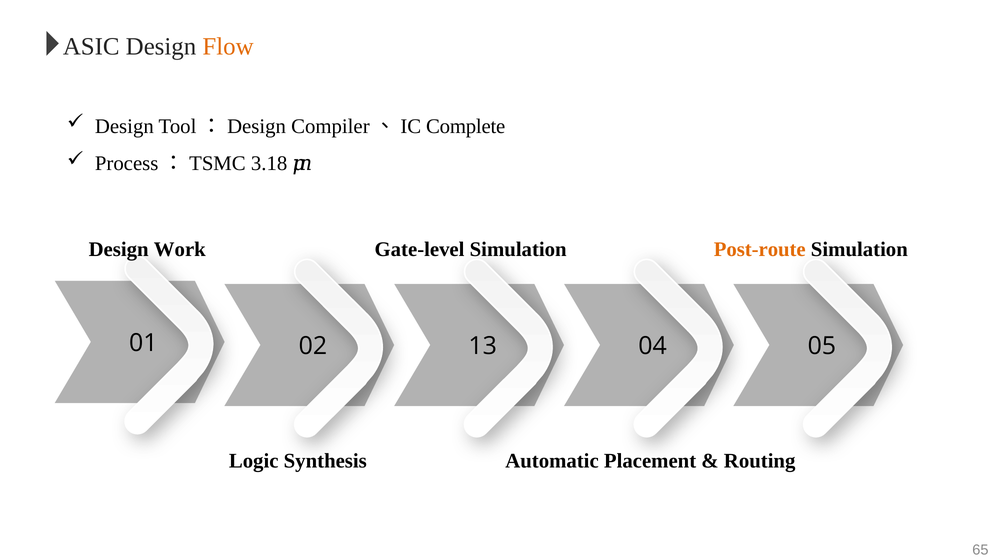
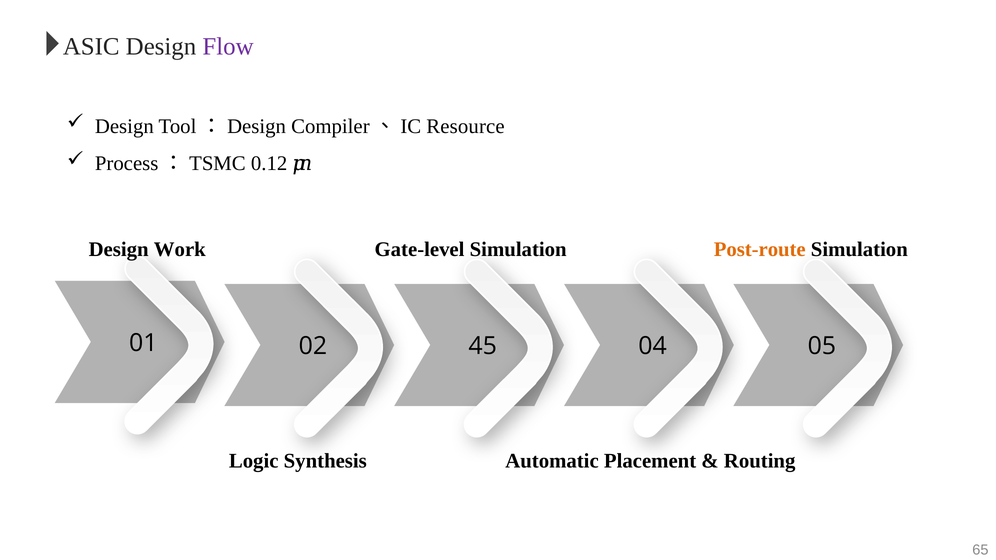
Flow colour: orange -> purple (228, 46)
Complete: Complete -> Resource (465, 126)
3.18: 3.18 -> 0.12 (269, 164)
13: 13 -> 45 (483, 346)
